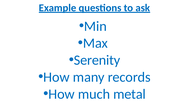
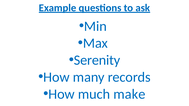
metal: metal -> make (129, 94)
